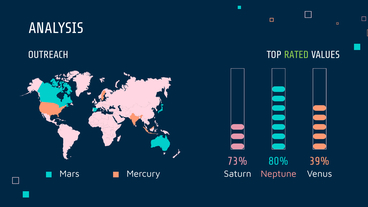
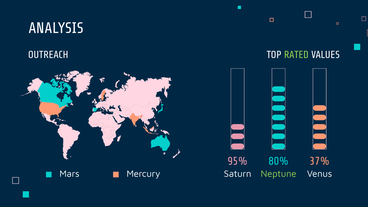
73%: 73% -> 95% (238, 161)
39%: 39% -> 37% (320, 161)
Neptune colour: pink -> light green (279, 174)
